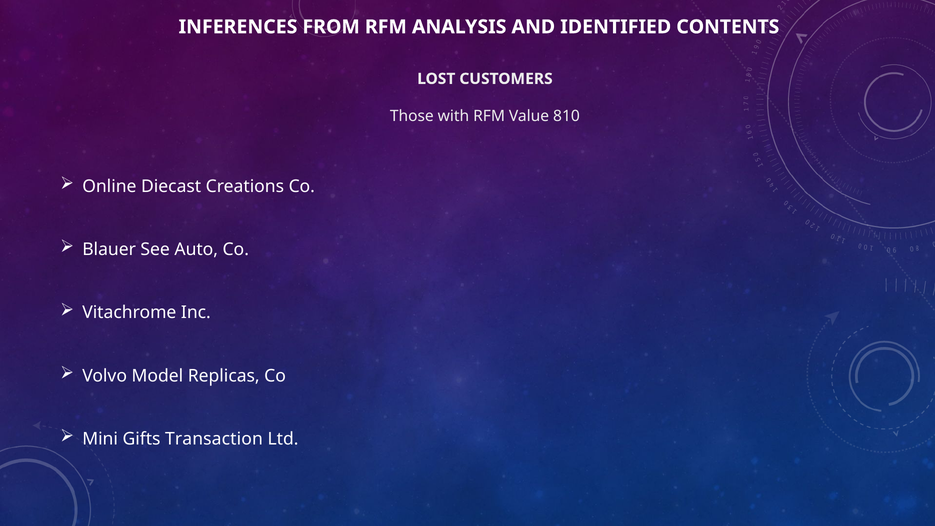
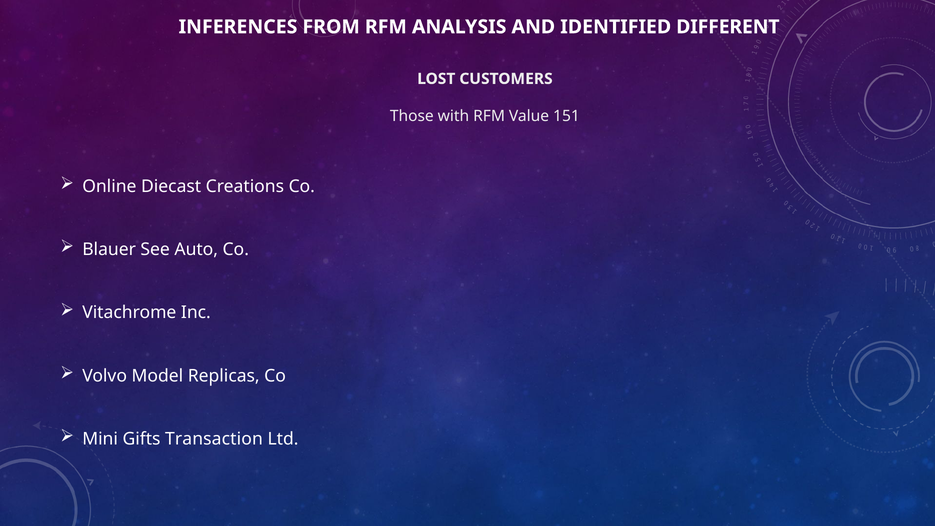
CONTENTS: CONTENTS -> DIFFERENT (728, 27)
810: 810 -> 151 (566, 116)
